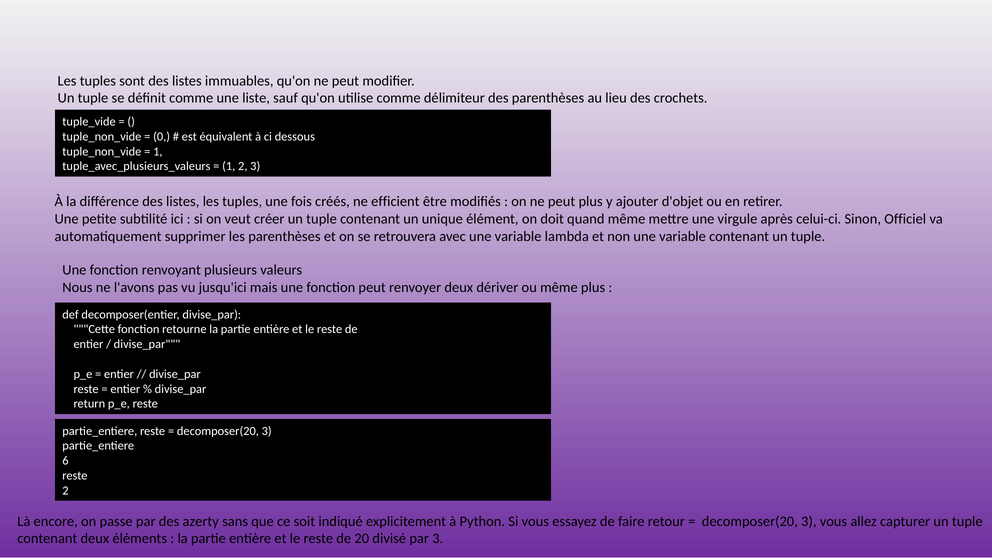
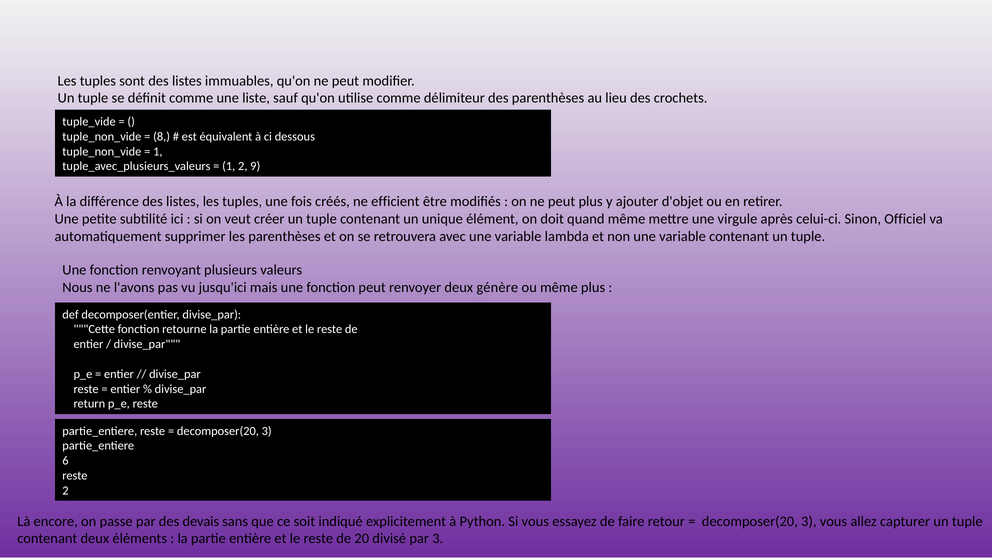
0: 0 -> 8 (162, 137)
2 3: 3 -> 9 (255, 166)
dériver: dériver -> génère (497, 287)
azerty: azerty -> devais (201, 521)
